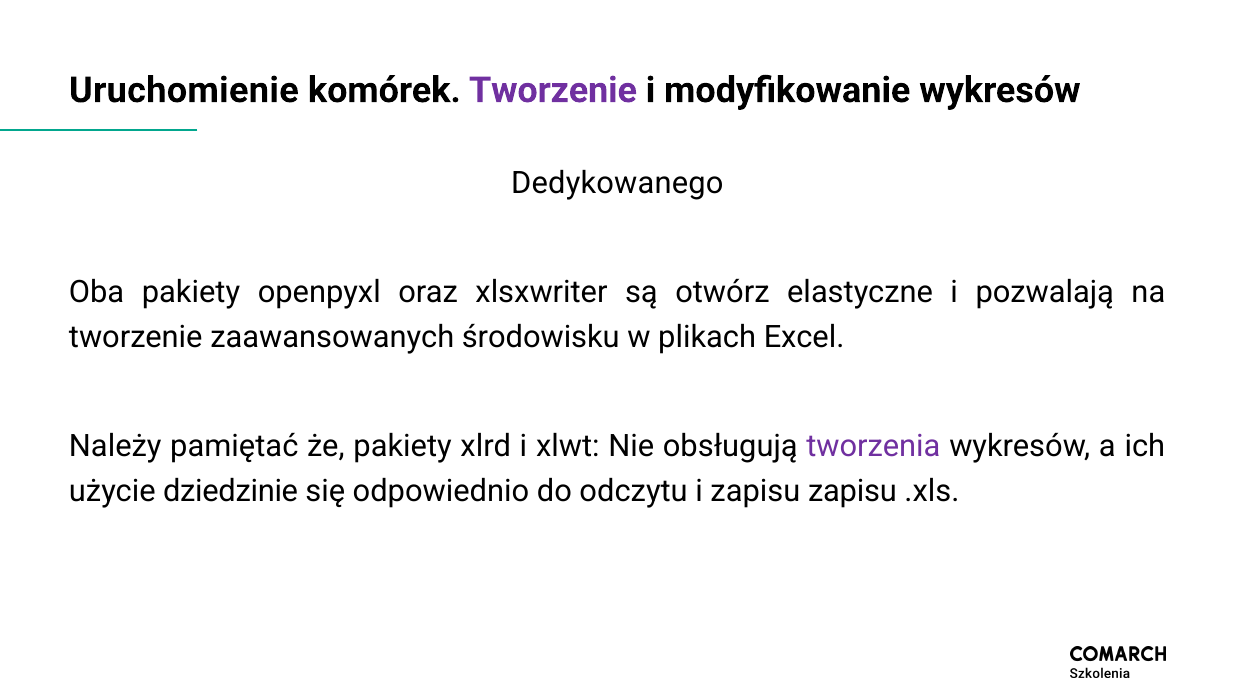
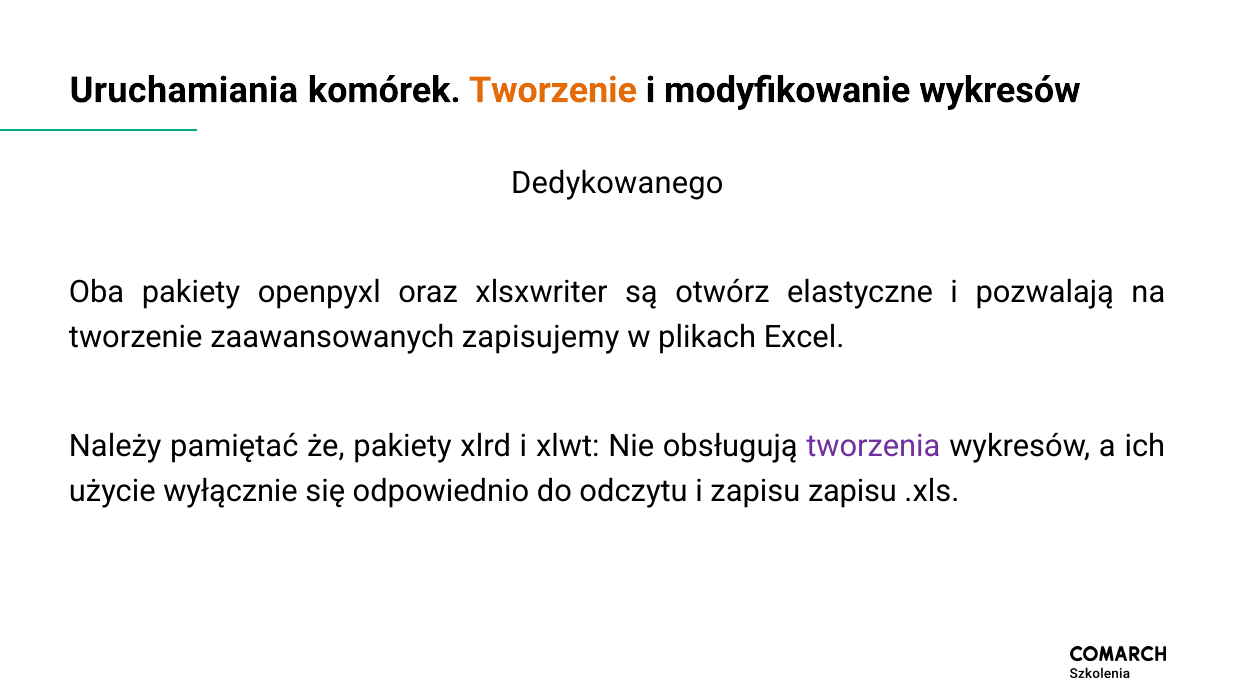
Uruchomienie: Uruchomienie -> Uruchamiania (184, 90)
Tworzenie colour: purple -> orange (553, 90)
środowisku: środowisku -> zapisujemy (541, 337)
dziedzinie: dziedzinie -> wyłącznie (231, 491)
